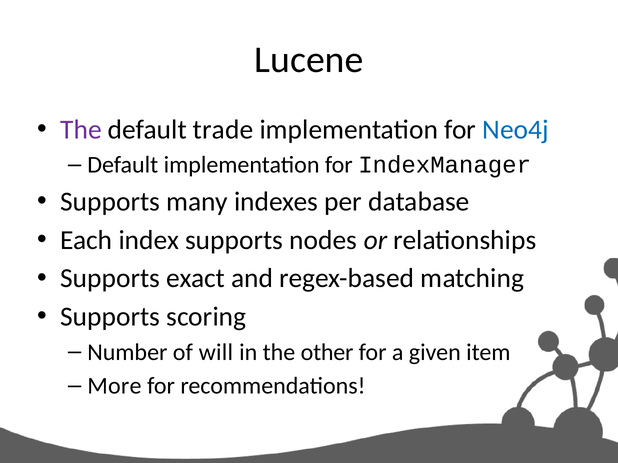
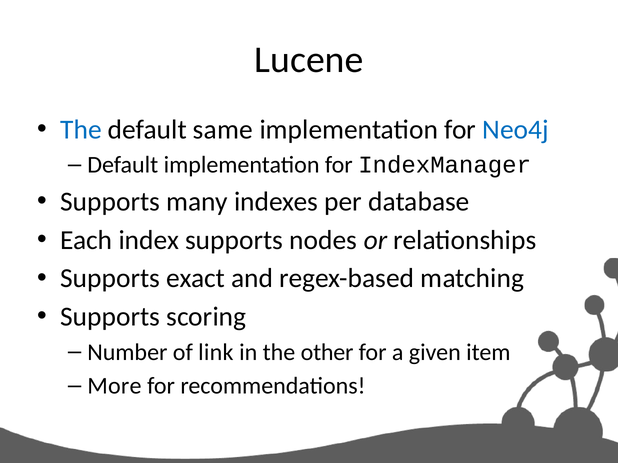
The colour: purple -> blue (81, 130)
trade: trade -> same (223, 130)
will: will -> link (216, 353)
